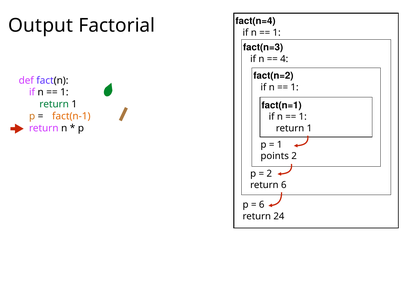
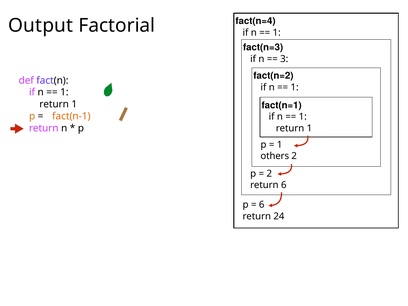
4: 4 -> 3 (284, 59)
return colour: green -> black (54, 104)
points: points -> others (275, 156)
